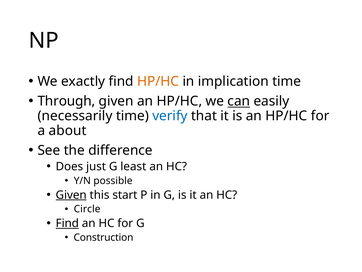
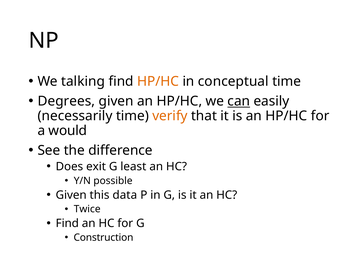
exactly: exactly -> talking (83, 81)
implication: implication -> conceptual (233, 81)
Through: Through -> Degrees (66, 101)
verify colour: blue -> orange (170, 116)
about: about -> would (68, 130)
just: just -> exit (96, 166)
Given underline: present -> none (71, 195)
start: start -> data (125, 195)
Circle: Circle -> Twice (87, 209)
Find underline: present -> none (67, 223)
